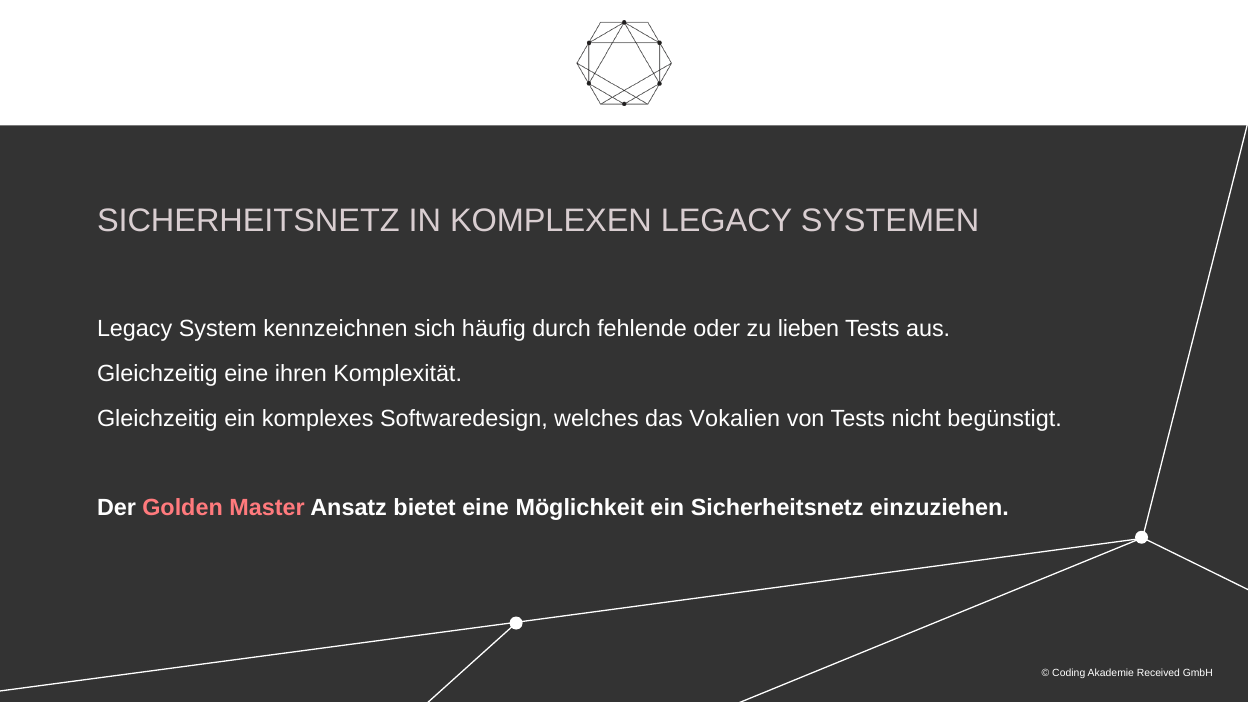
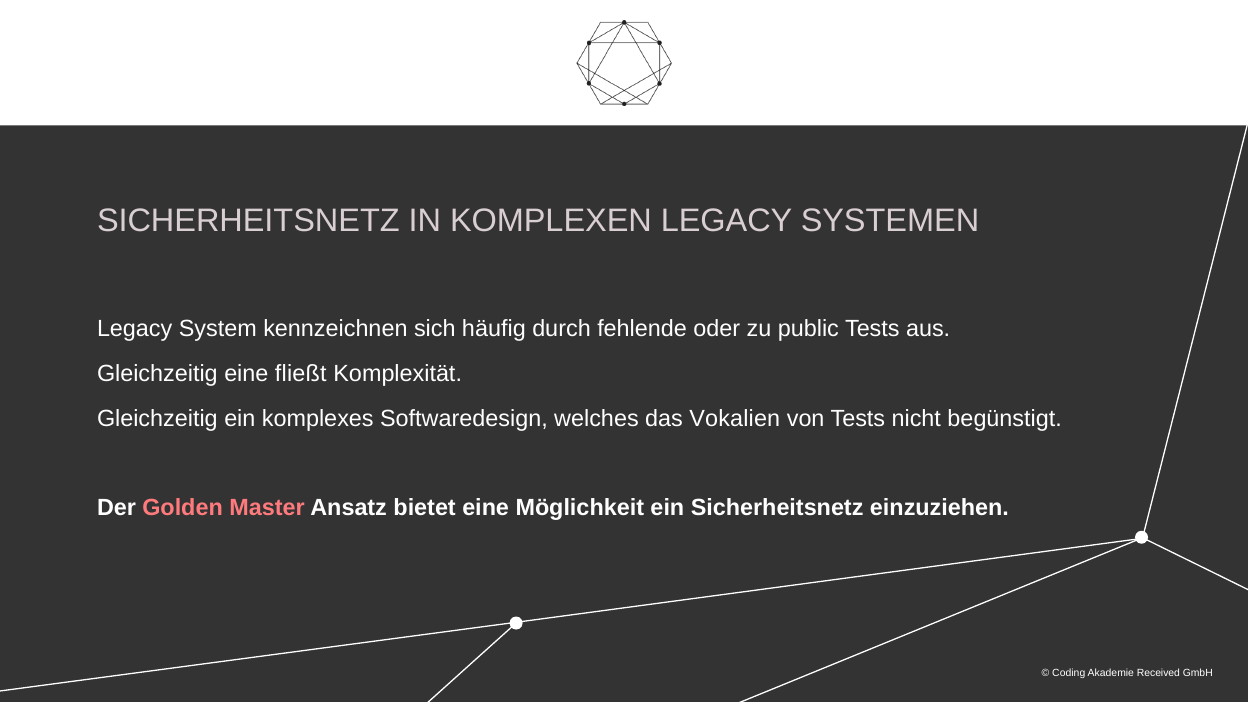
lieben: lieben -> public (808, 329)
ihren: ihren -> fließt (301, 374)
